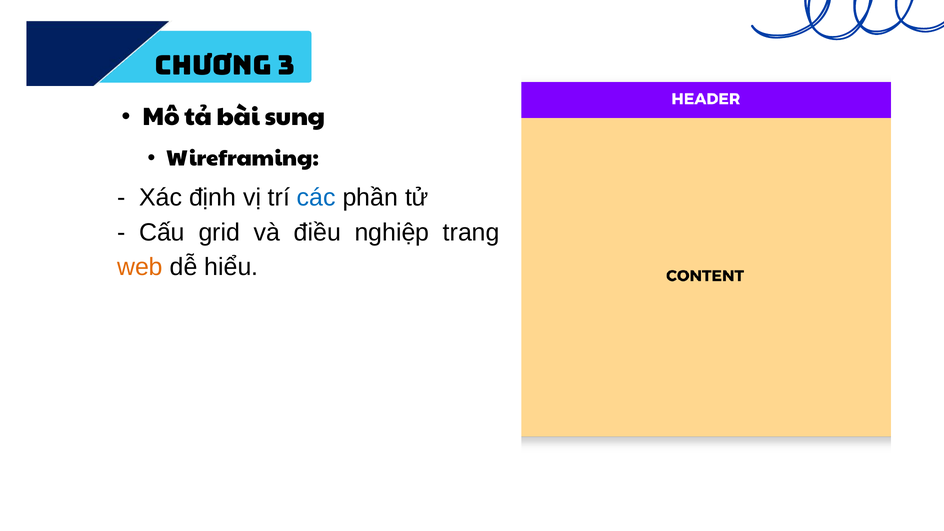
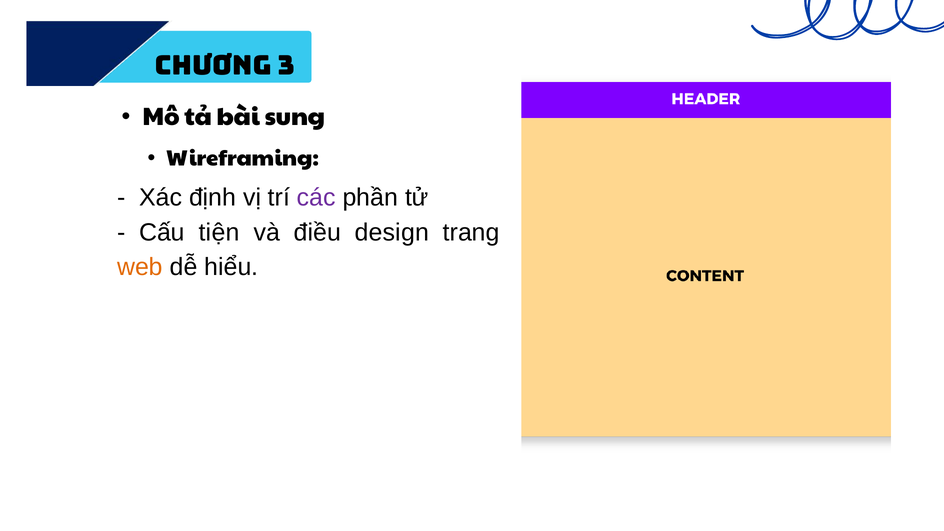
các colour: blue -> purple (316, 197)
grid: grid -> tiện (219, 232)
nghiệp: nghiệp -> design (392, 232)
